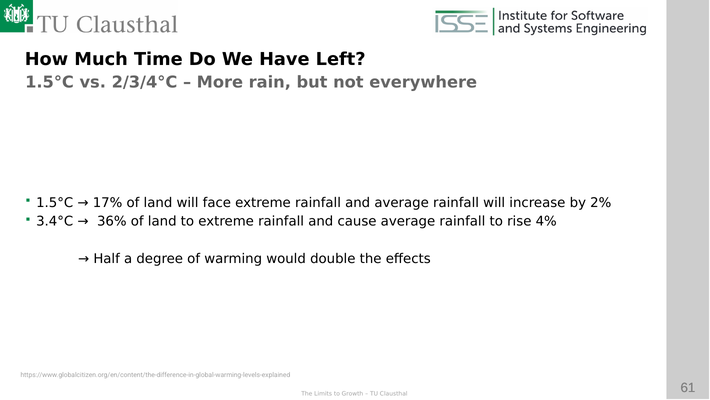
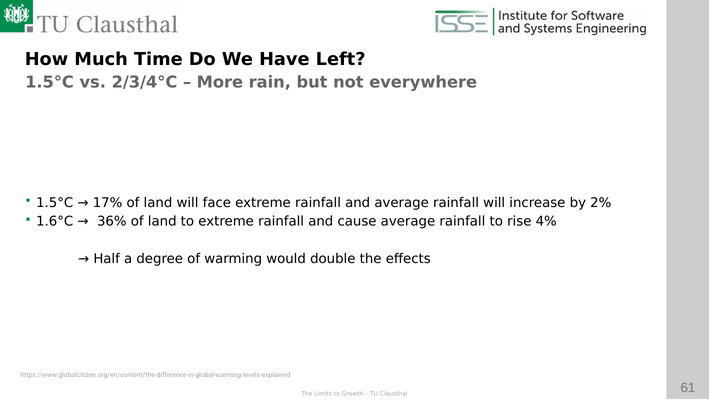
3.4°C: 3.4°C -> 1.6°C (55, 221)
